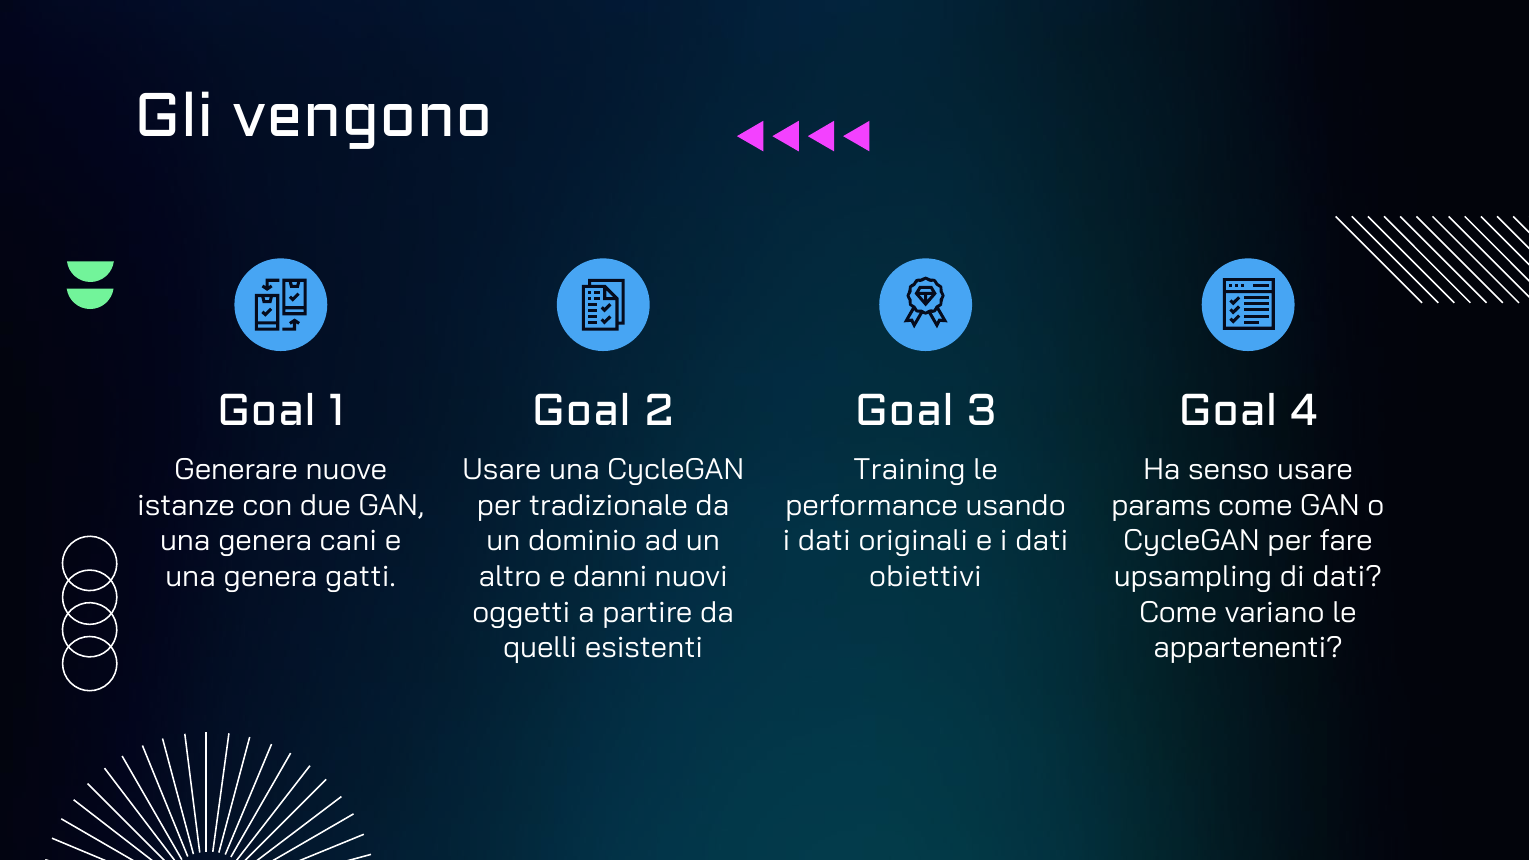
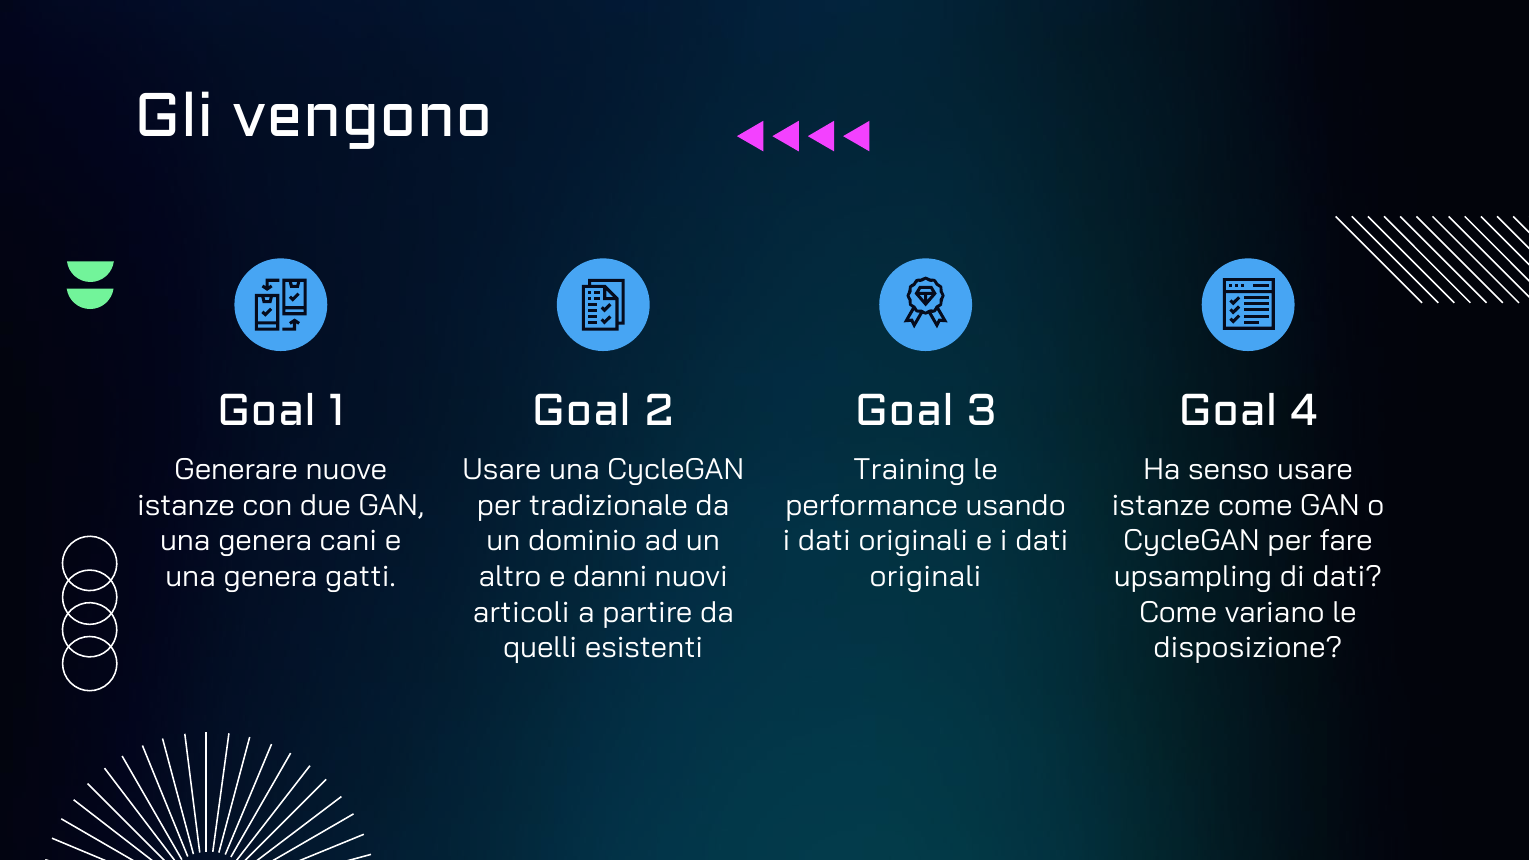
params: params -> istanze (1161, 505)
obiettivi: obiettivi -> originali (926, 577)
oggetti: oggetti -> articoli (521, 612)
appartenenti: appartenenti -> disposizione (1248, 648)
